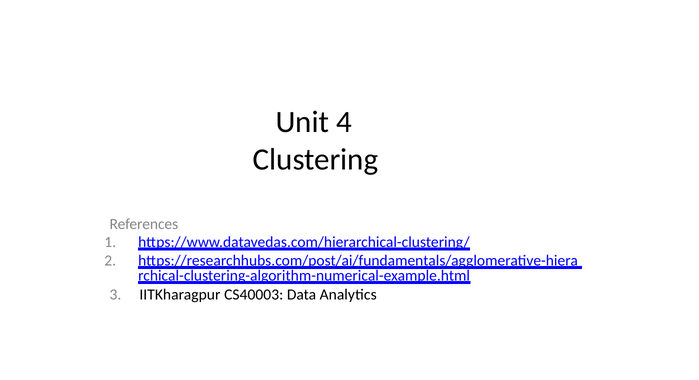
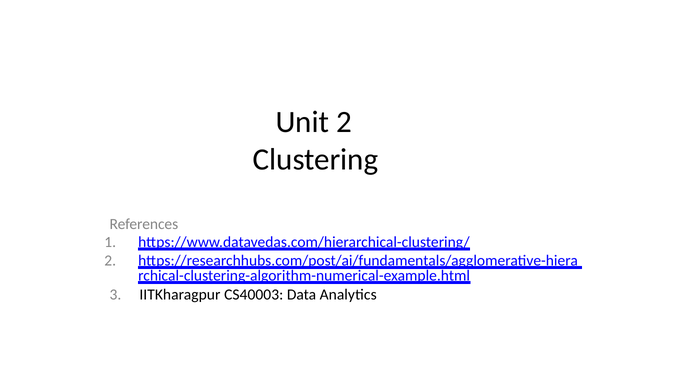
Unit 4: 4 -> 2 (344, 122)
